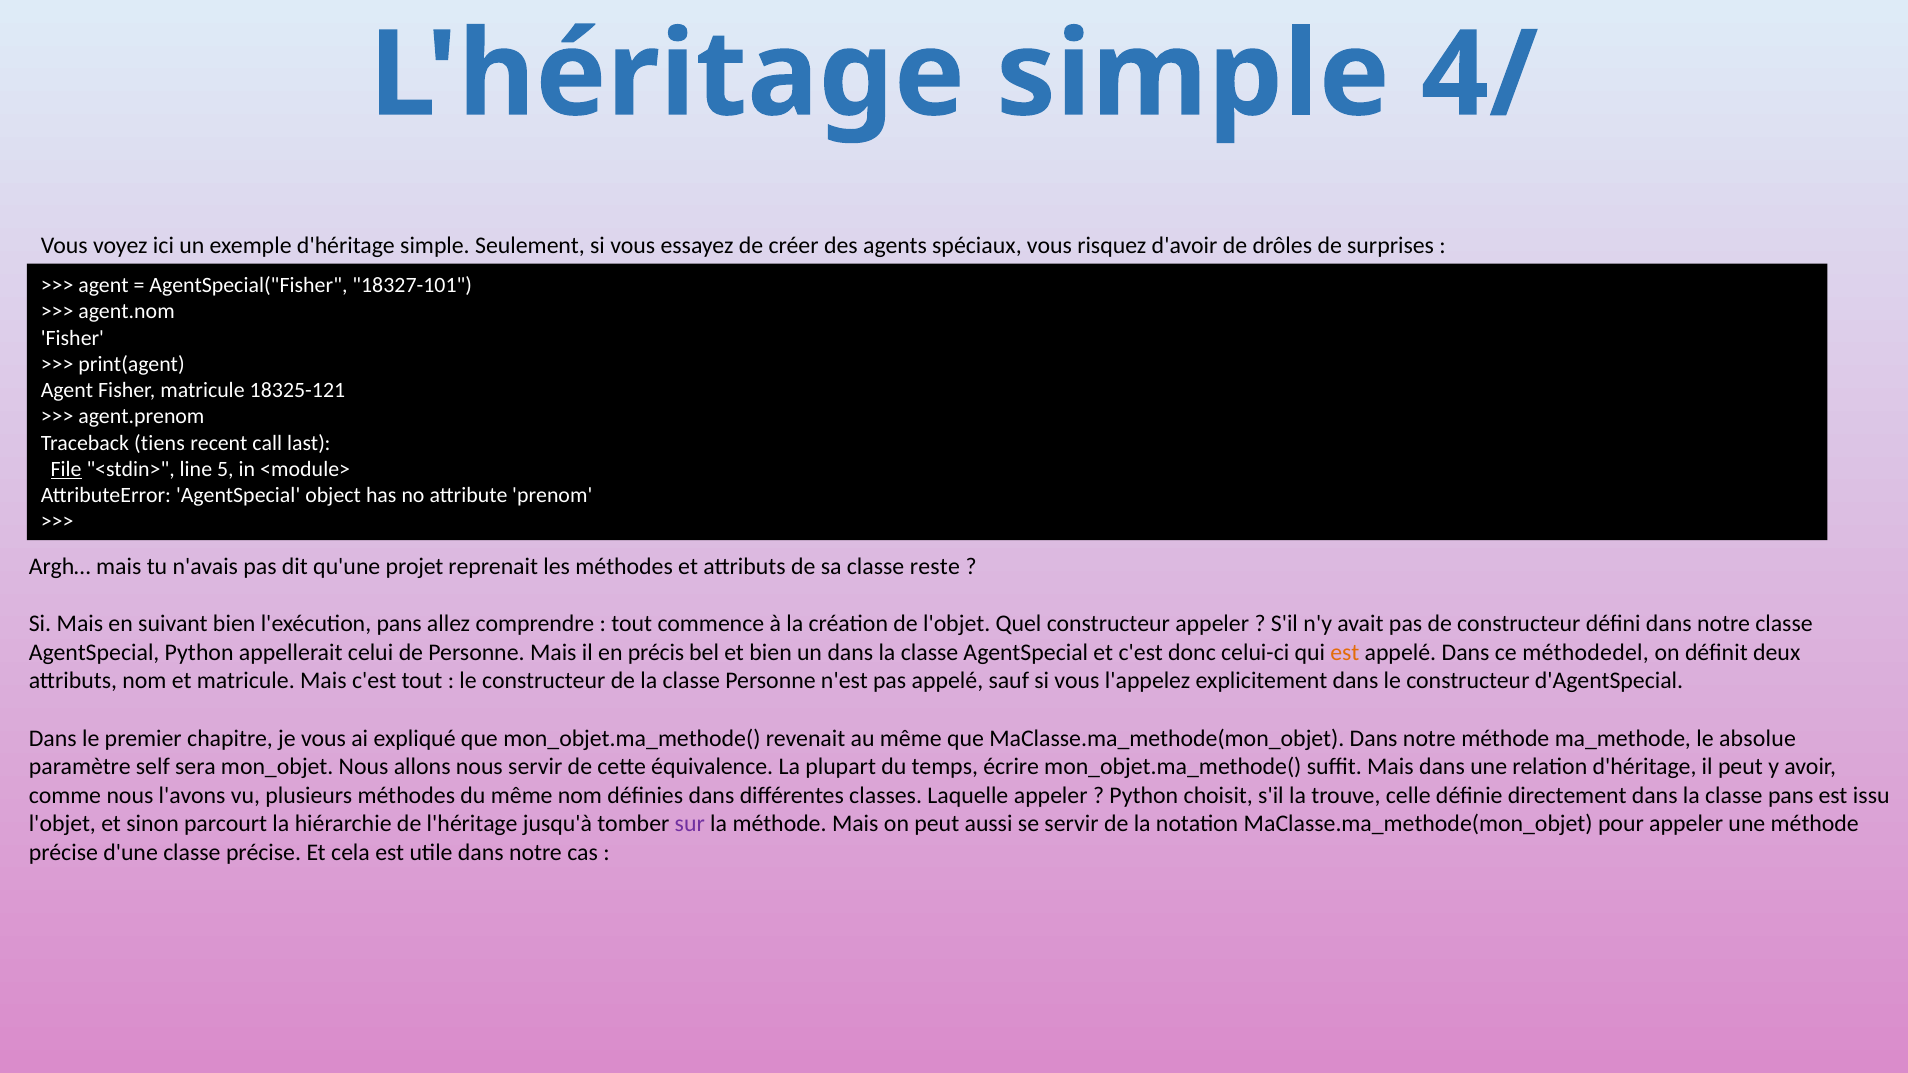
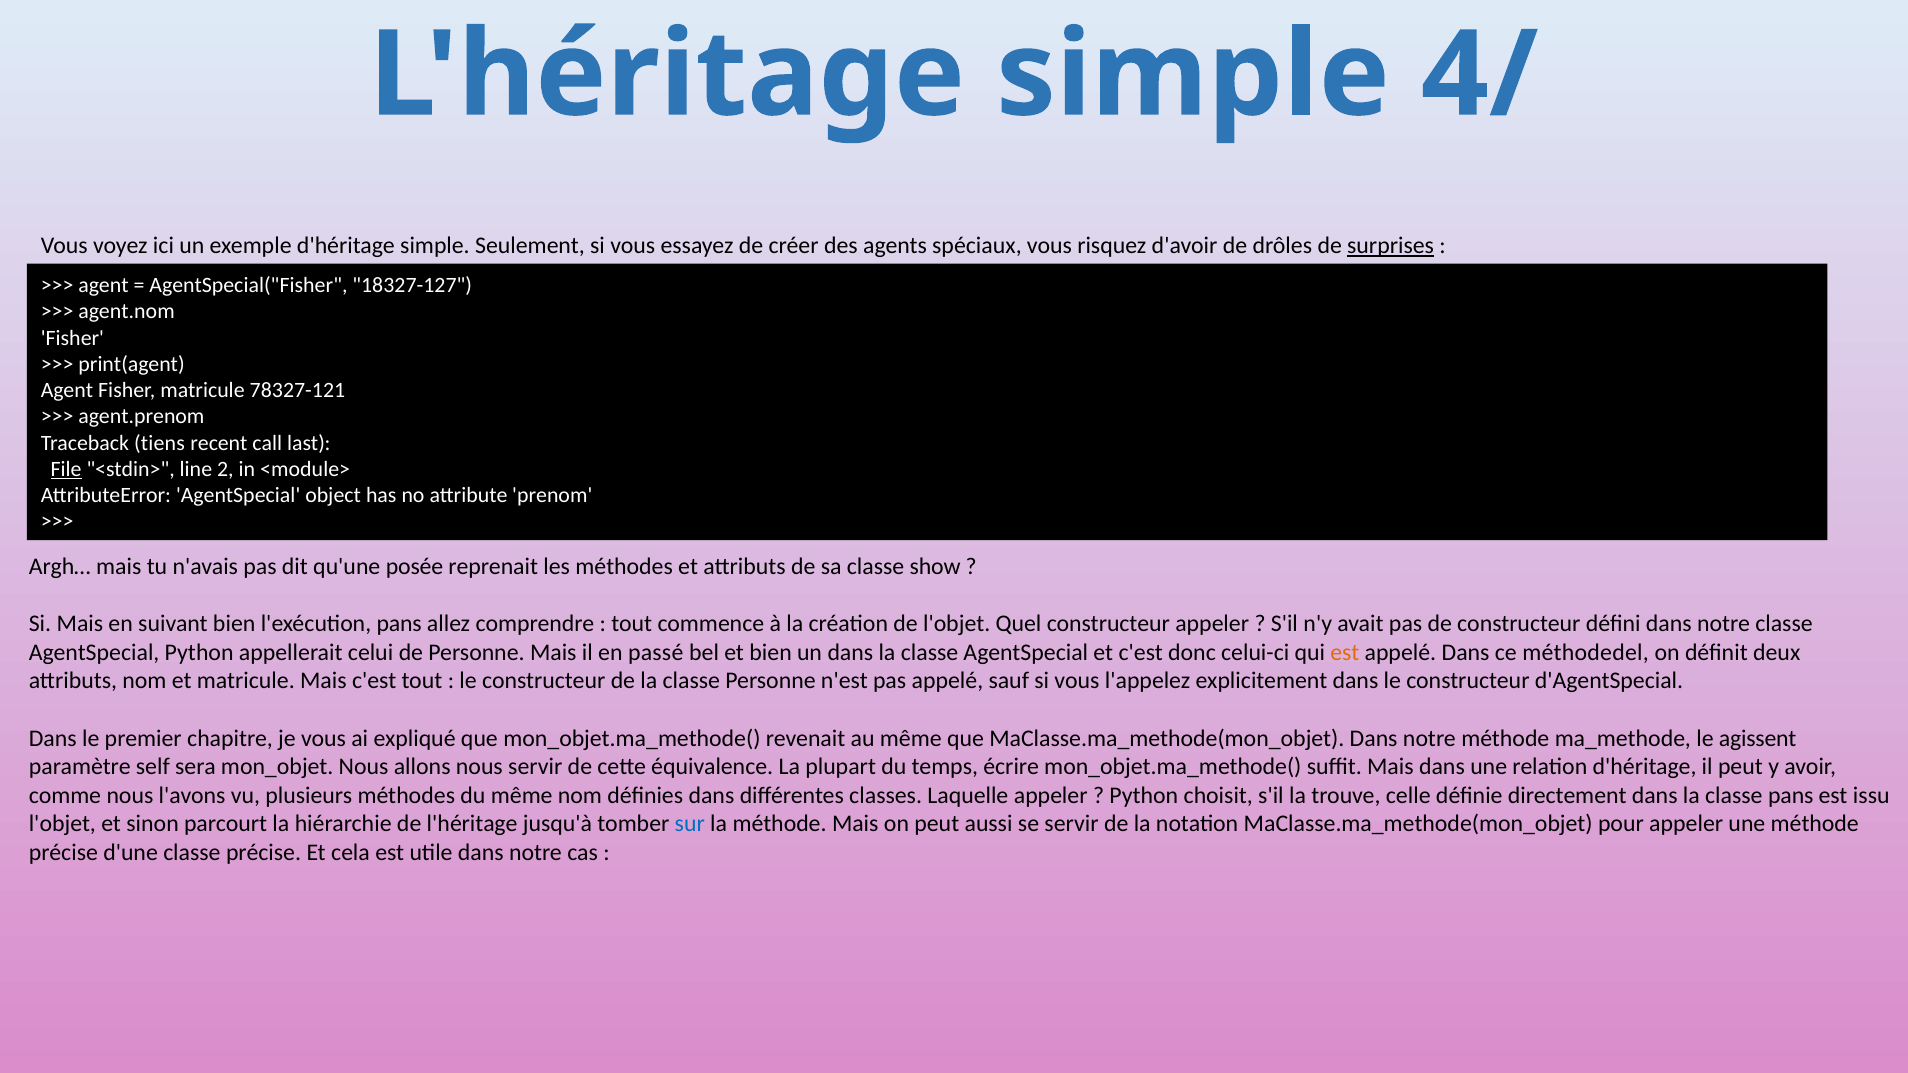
surprises underline: none -> present (1391, 246)
18327-101: 18327-101 -> 18327-127 (412, 285)
18325-121: 18325-121 -> 78327-121 (297, 390)
5: 5 -> 2 (225, 469)
projet: projet -> posée (415, 567)
reste: reste -> show (935, 567)
précis: précis -> passé (656, 653)
absolue: absolue -> agissent (1758, 738)
sur colour: purple -> blue (690, 824)
